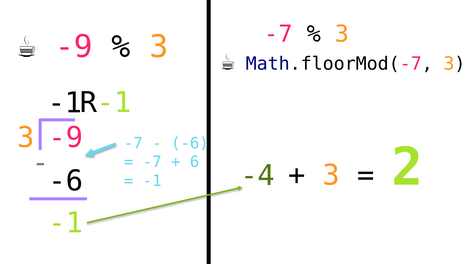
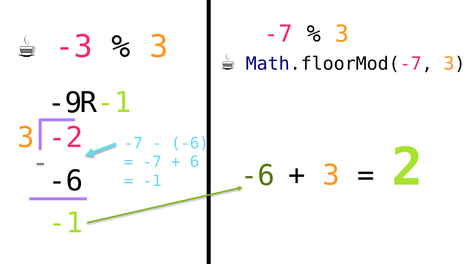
-9: -9 -> -3 (74, 47)
-1: -1 -> -9 (65, 103)
-9: -9 -> -2 (66, 138)
-4: -4 -> -6 (258, 176)
